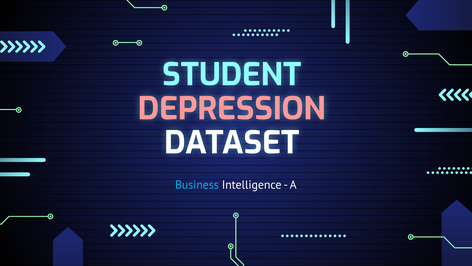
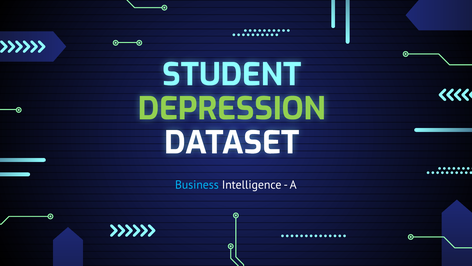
DEPRESSION colour: pink -> light green (232, 109)
